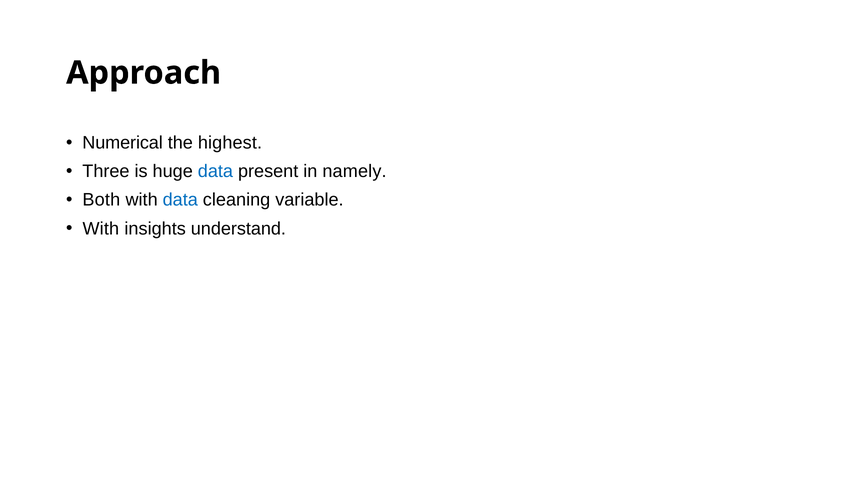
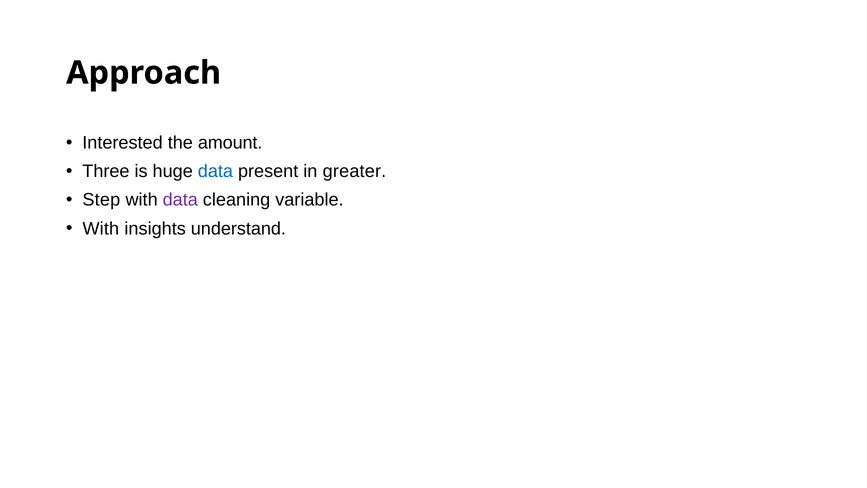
Numerical: Numerical -> Interested (123, 143)
highest: highest -> amount (230, 143)
namely: namely -> greater (354, 171)
Both: Both -> Step (101, 200)
data colour: blue -> purple (180, 200)
